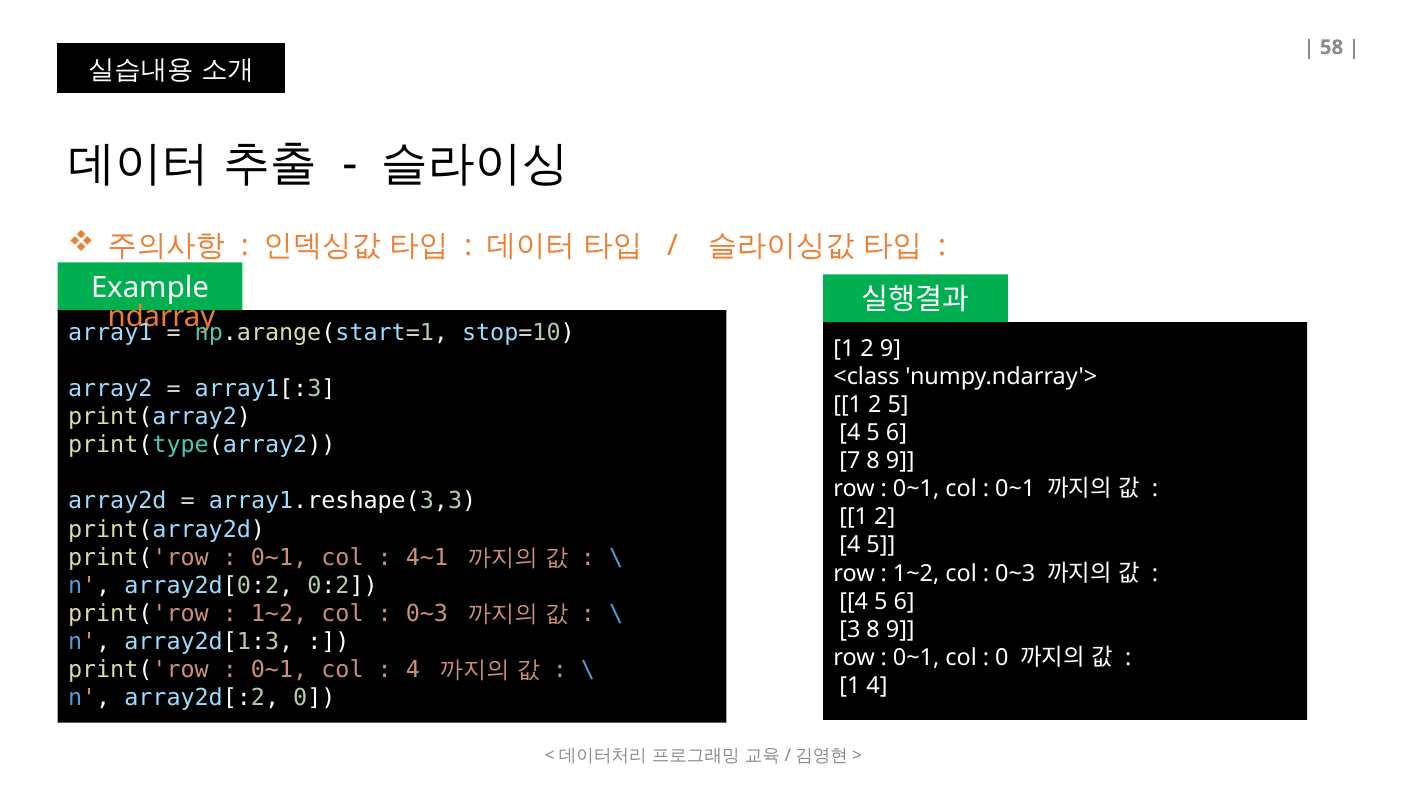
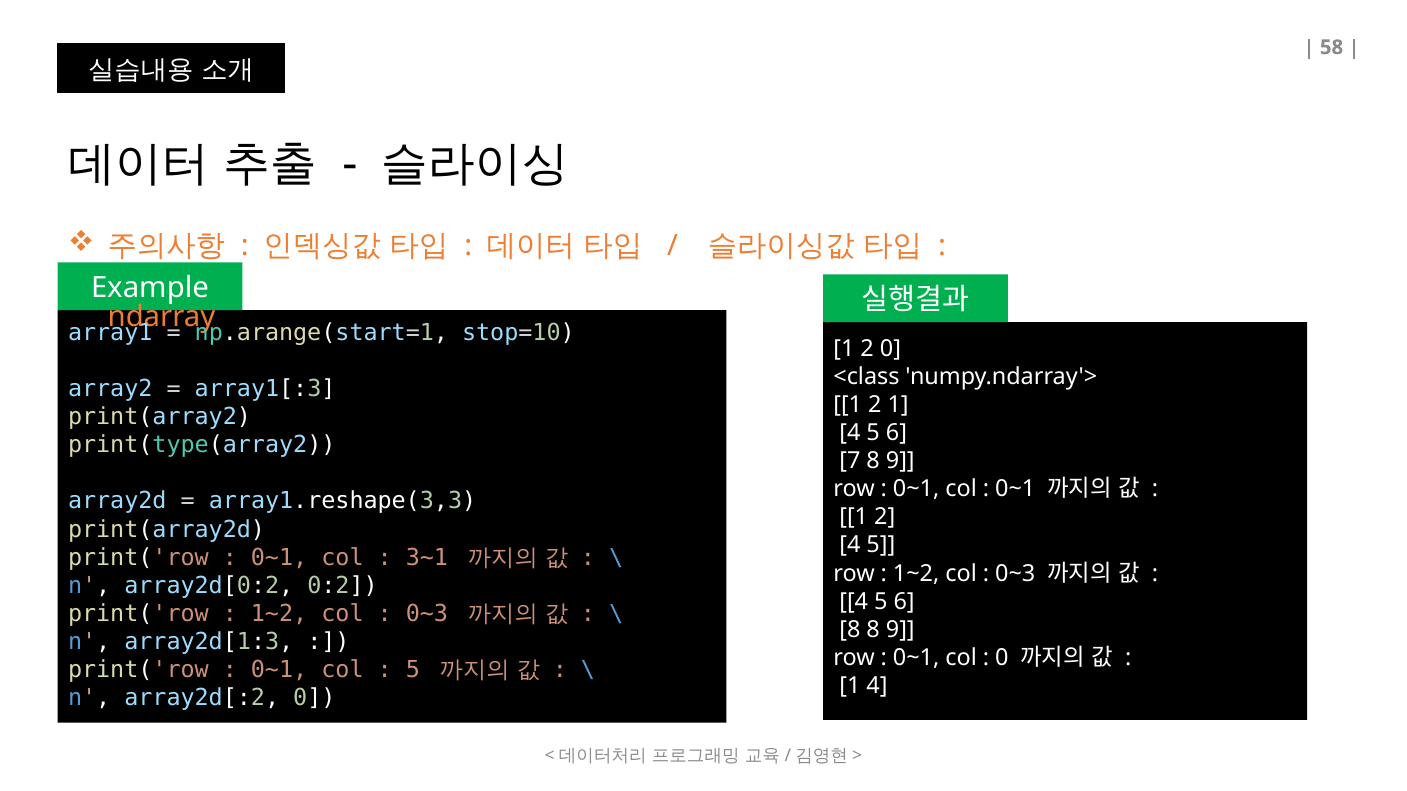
2 9: 9 -> 0 (891, 349)
2 5: 5 -> 1 (898, 405)
4~1: 4~1 -> 3~1 (427, 558)
3: 3 -> 8 (850, 630)
4: 4 -> 5 (413, 670)
